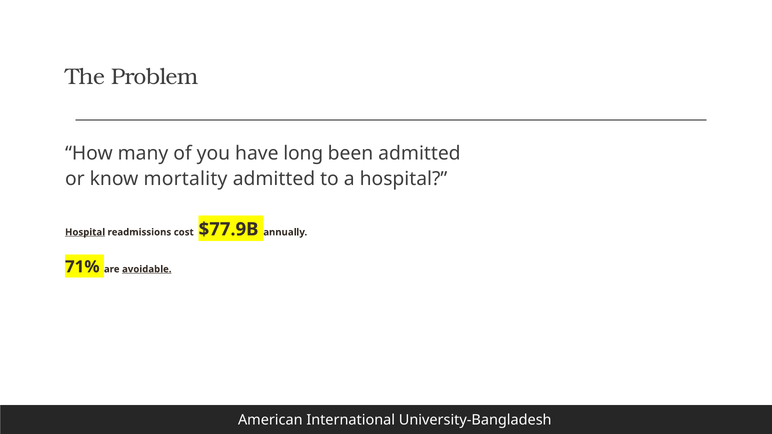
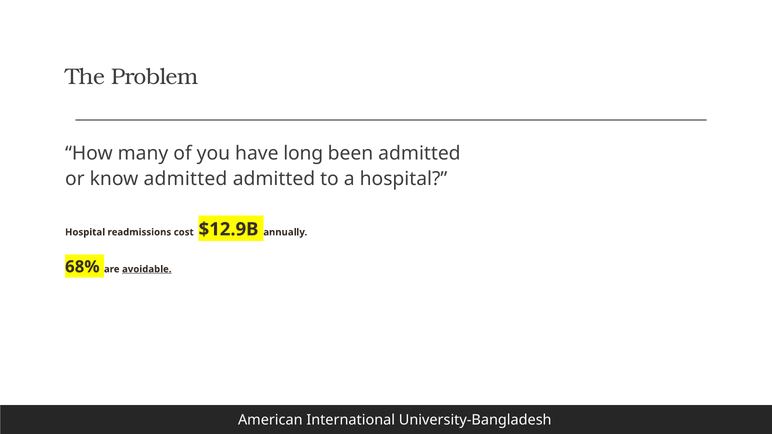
know mortality: mortality -> admitted (185, 179)
Hospital underline: present -> none (85, 232)
$77.9B: $77.9B -> $12.9B (229, 229)
71%: 71% -> 68% (82, 267)
